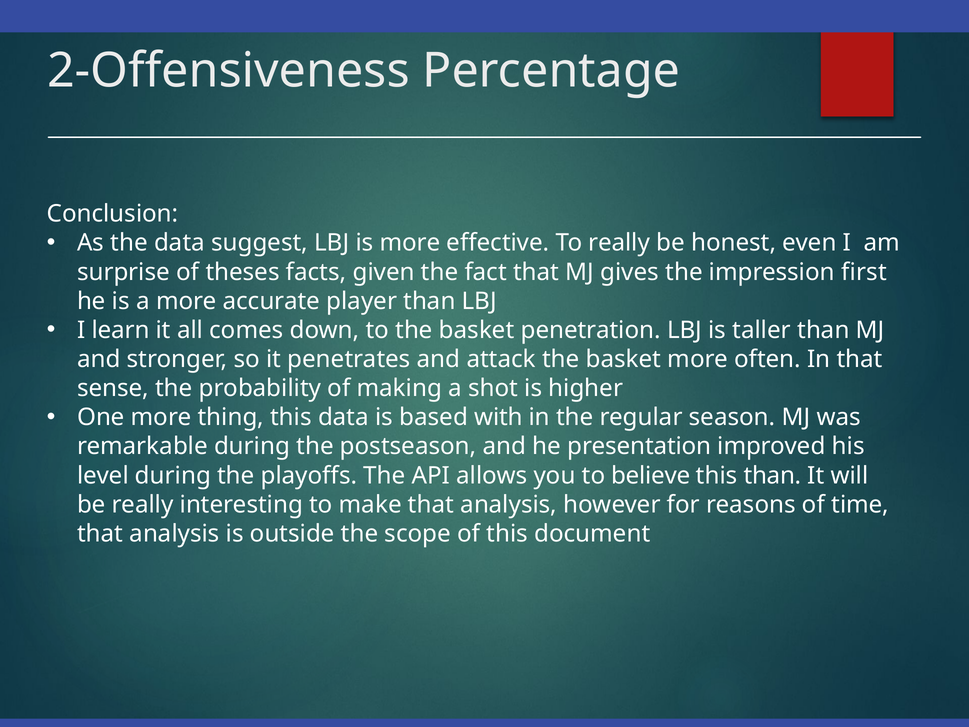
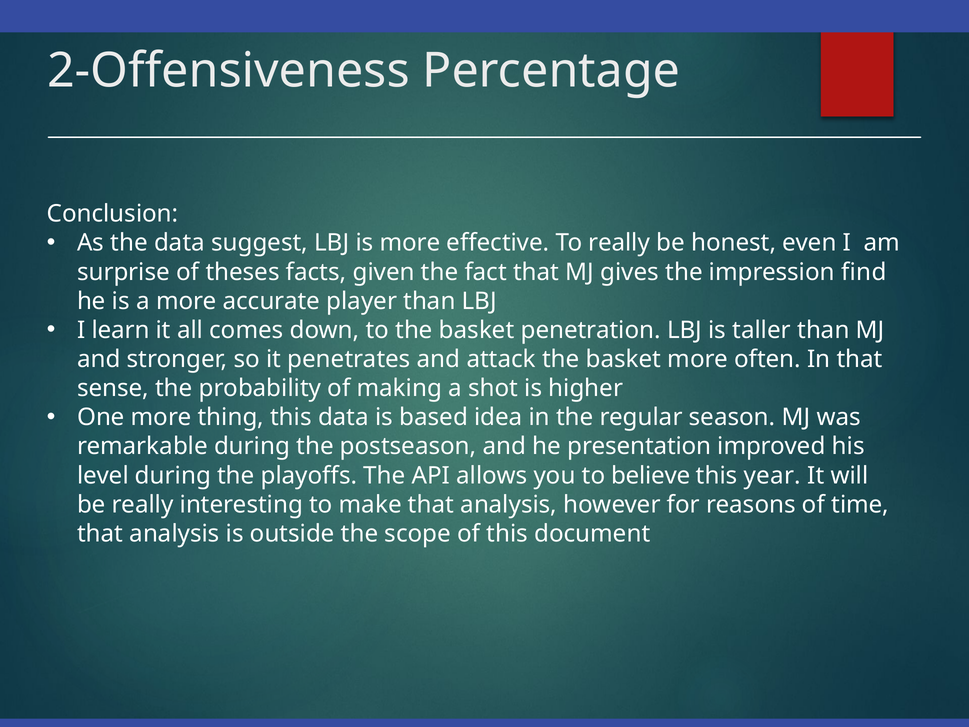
first: first -> find (864, 272)
with: with -> idea (498, 417)
this than: than -> year (772, 475)
